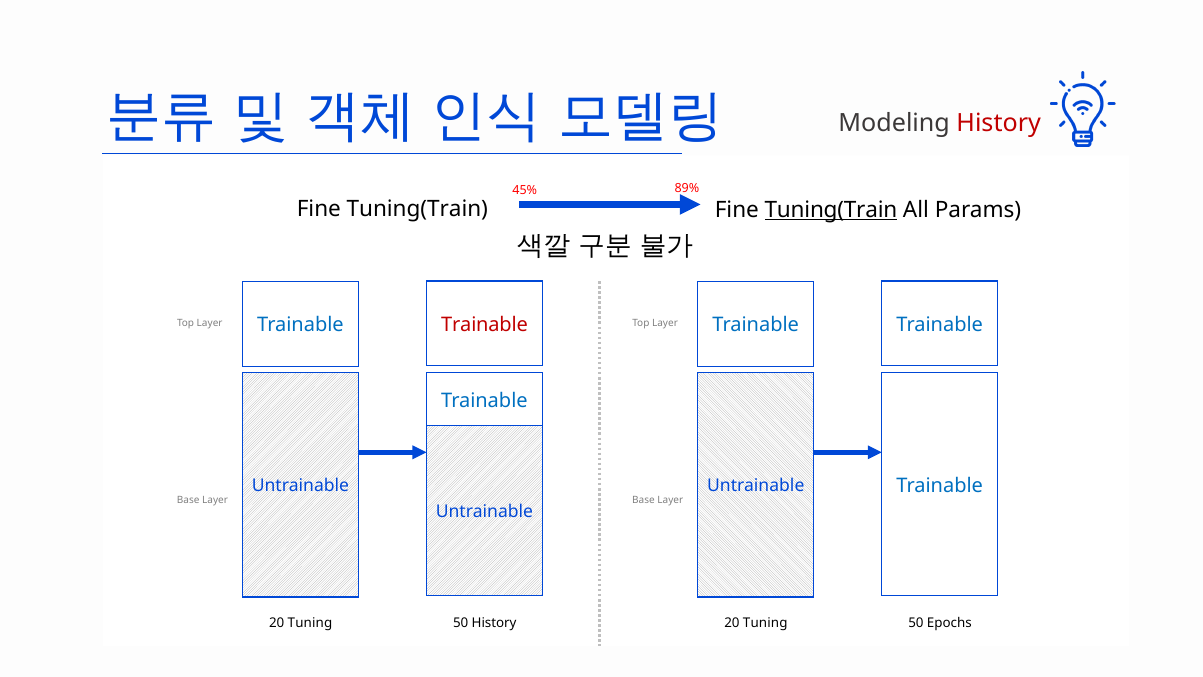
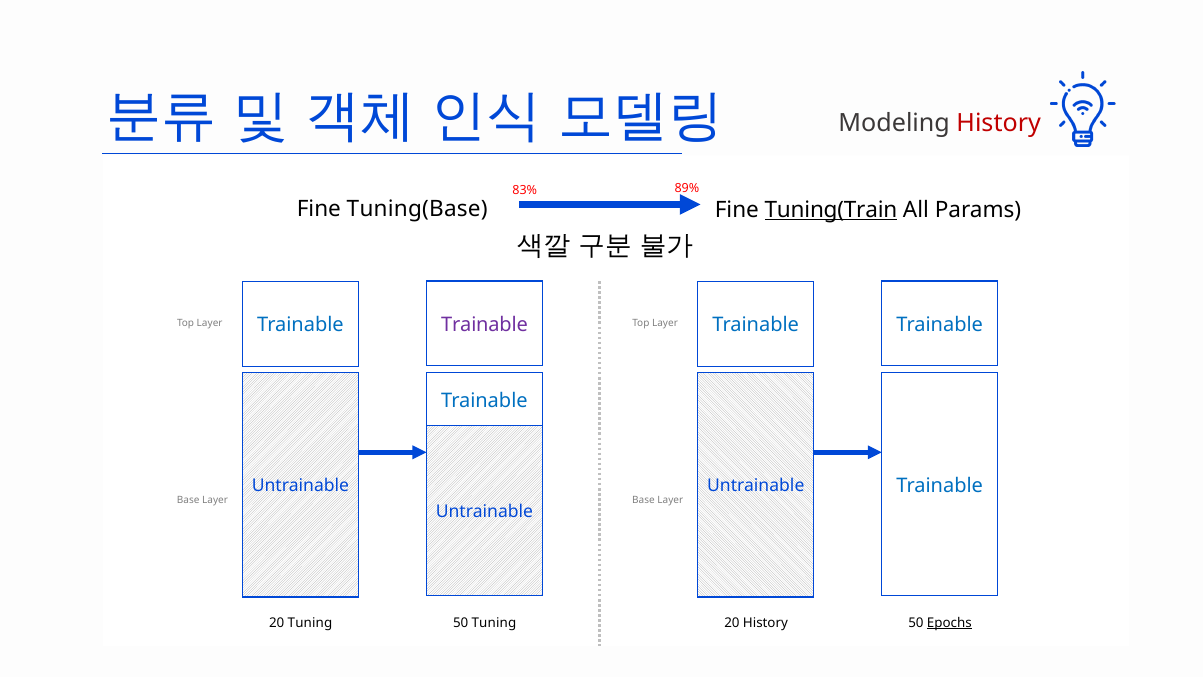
45%: 45% -> 83% (525, 191)
Tuning(Train: Tuning(Train -> Tuning(Base (417, 209)
Trainable colour: red -> purple (485, 325)
50 History: History -> Tuning (494, 622)
Tuning: Tuning -> History (765, 622)
Epochs underline: none -> present (949, 622)
